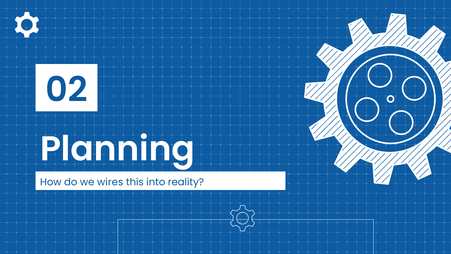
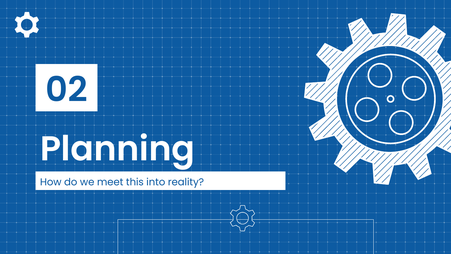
wires: wires -> meet (110, 182)
